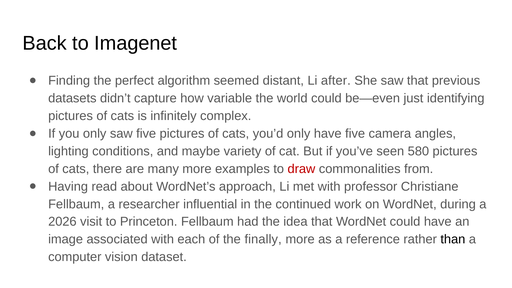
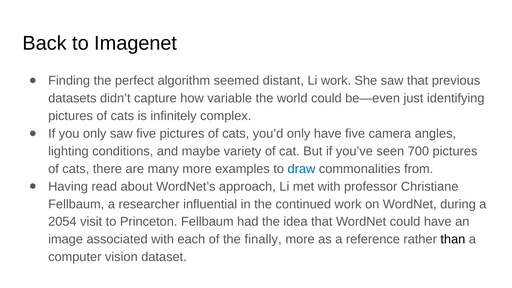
Li after: after -> work (336, 81)
580: 580 -> 700 (418, 151)
draw colour: red -> blue (301, 169)
2026: 2026 -> 2054 (62, 222)
